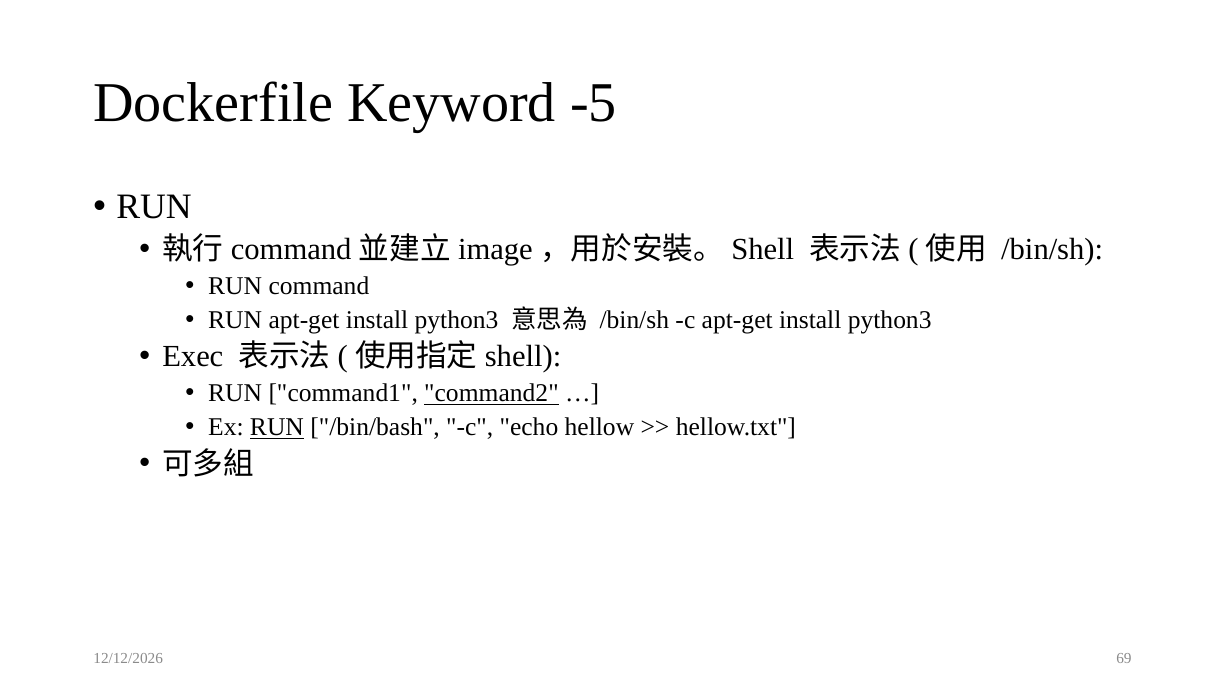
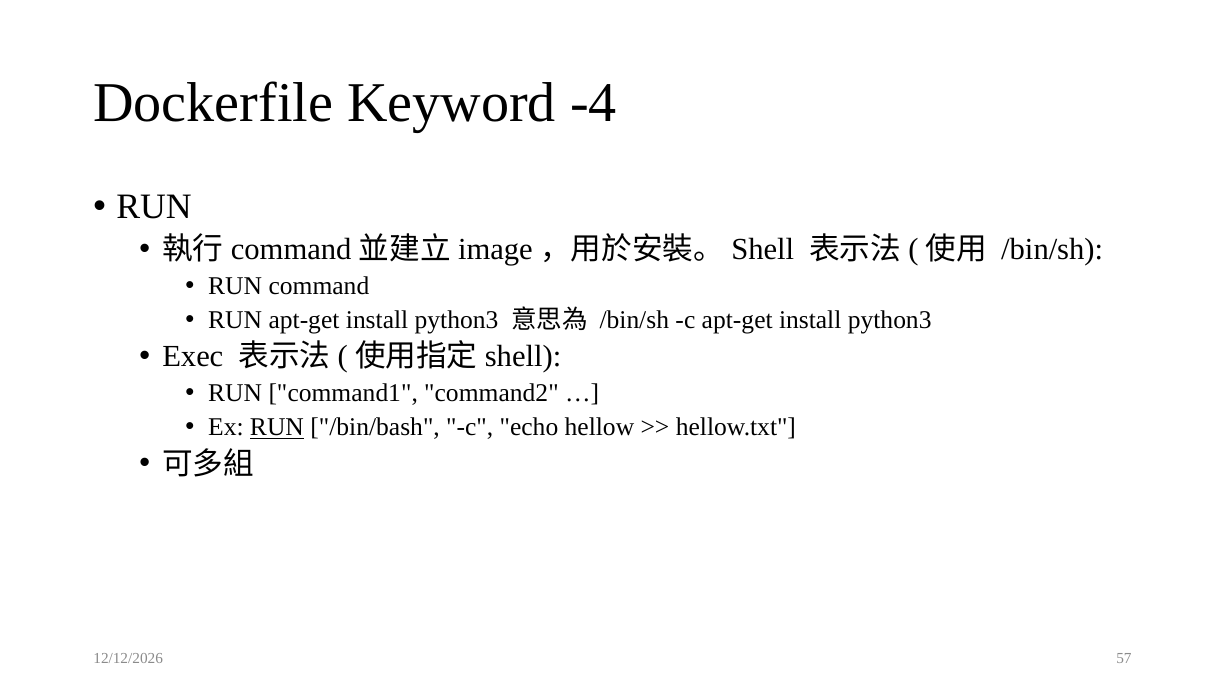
-5: -5 -> -4 (593, 103)
command2 underline: present -> none (491, 393)
69: 69 -> 57 (1124, 658)
